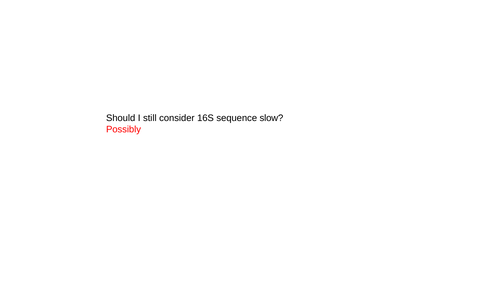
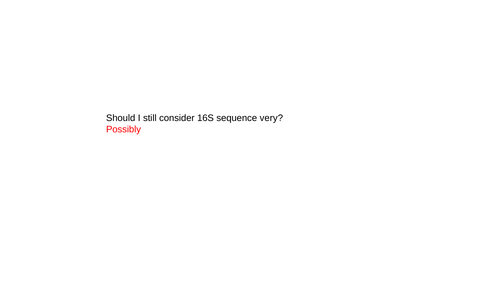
slow: slow -> very (271, 118)
